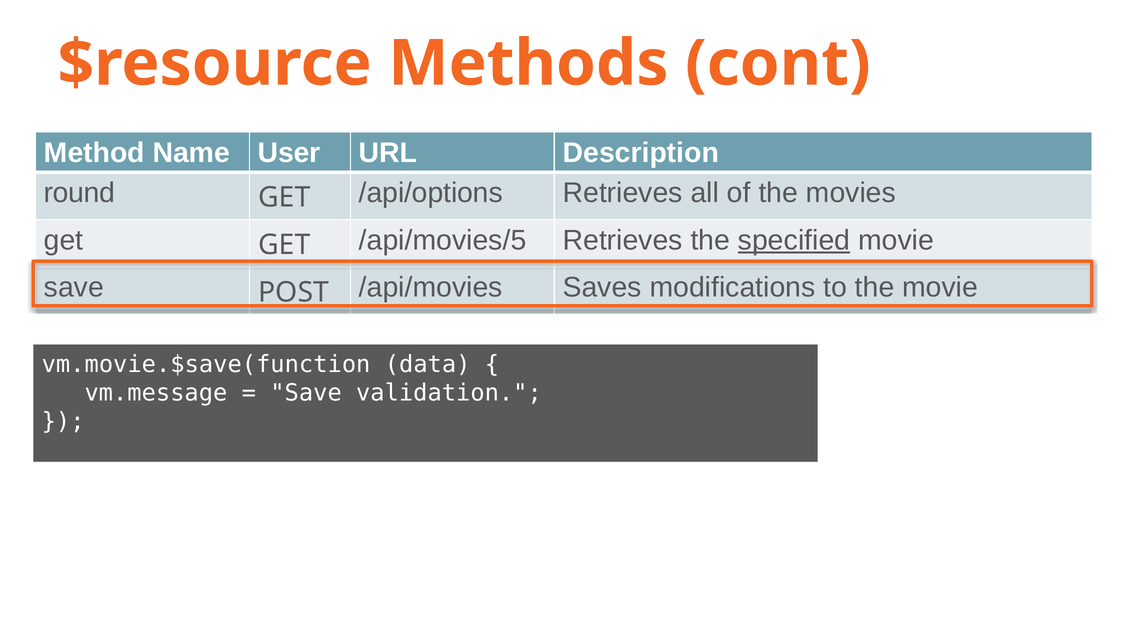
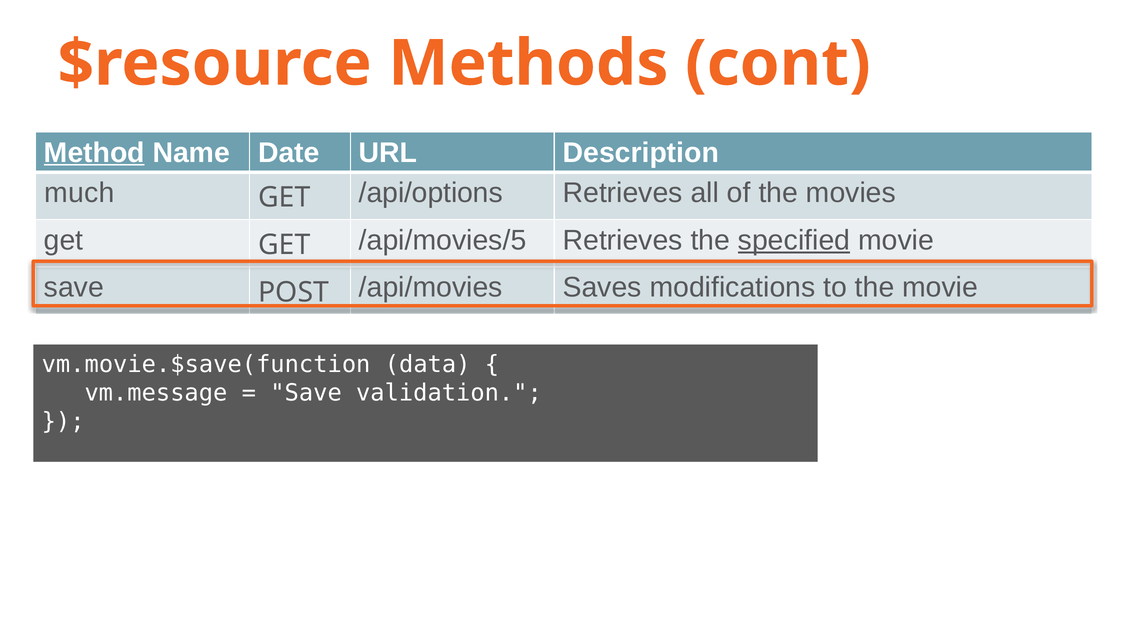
Method underline: none -> present (94, 153)
User: User -> Date (289, 153)
round: round -> much (79, 193)
